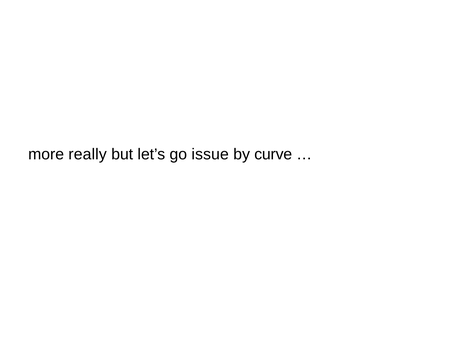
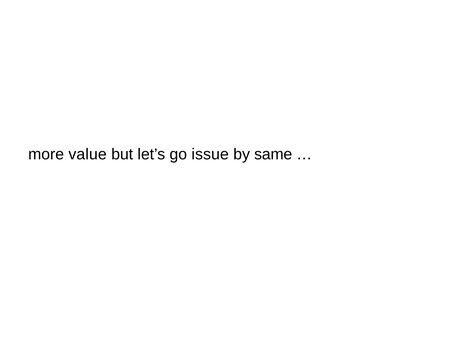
really: really -> value (88, 154)
curve: curve -> same (273, 154)
